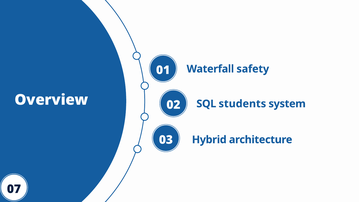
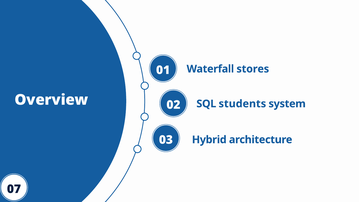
safety: safety -> stores (253, 69)
